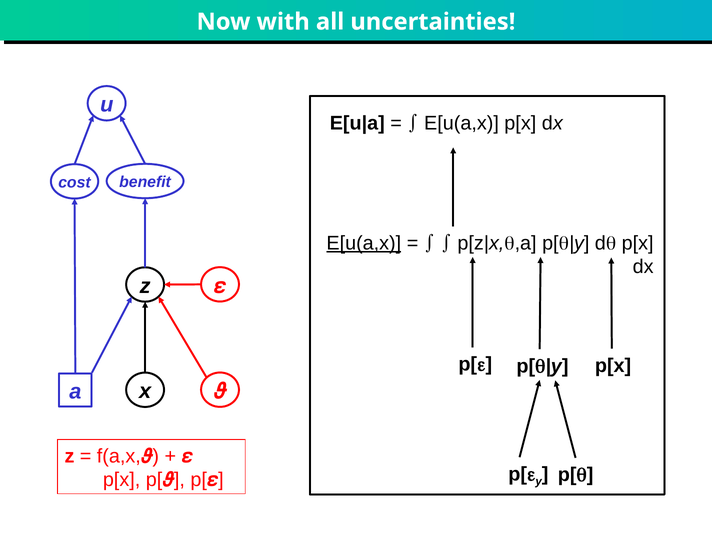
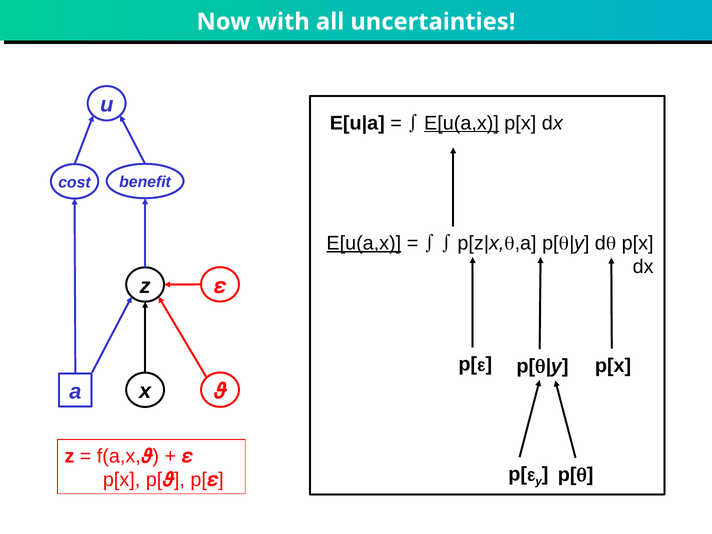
E[u(a,x underline: none -> present (462, 123)
